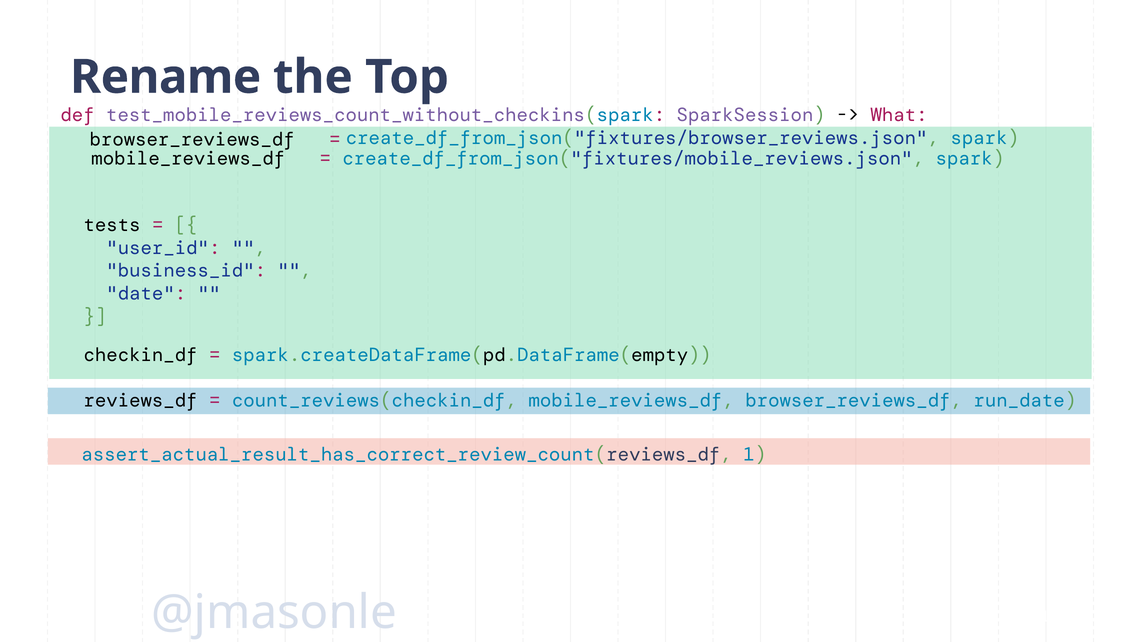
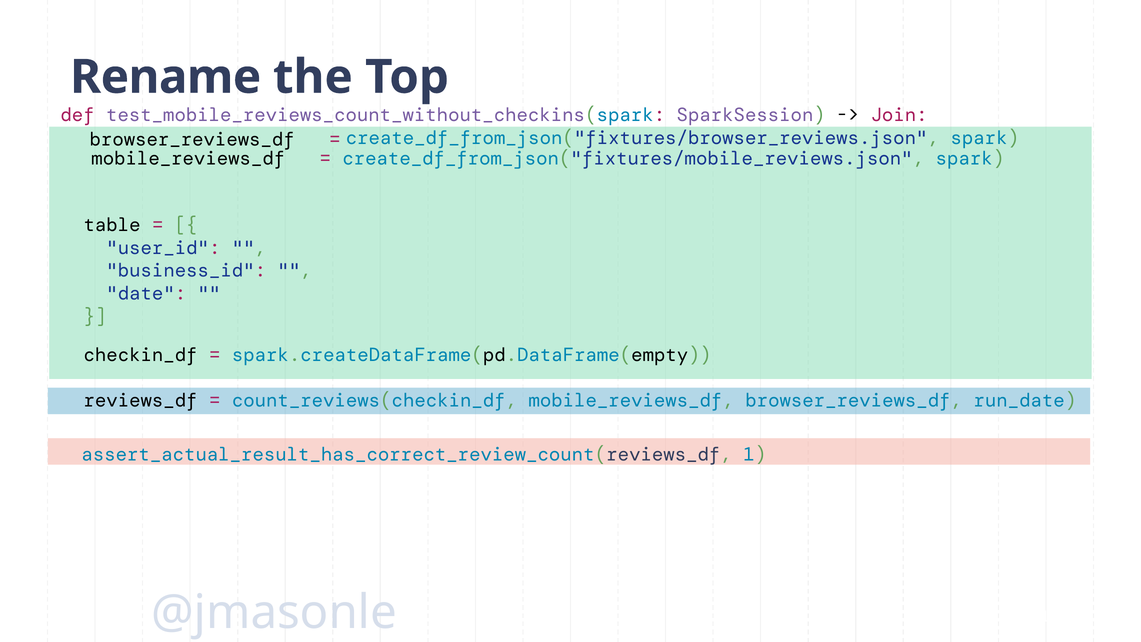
What: What -> Join (899, 115)
tests: tests -> table (112, 225)
